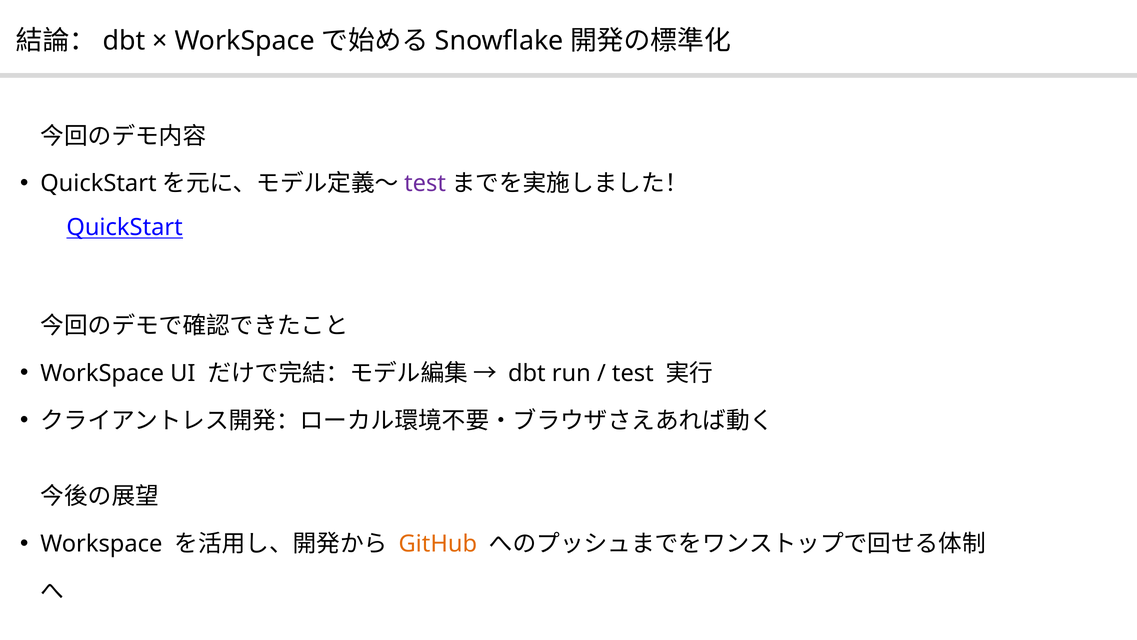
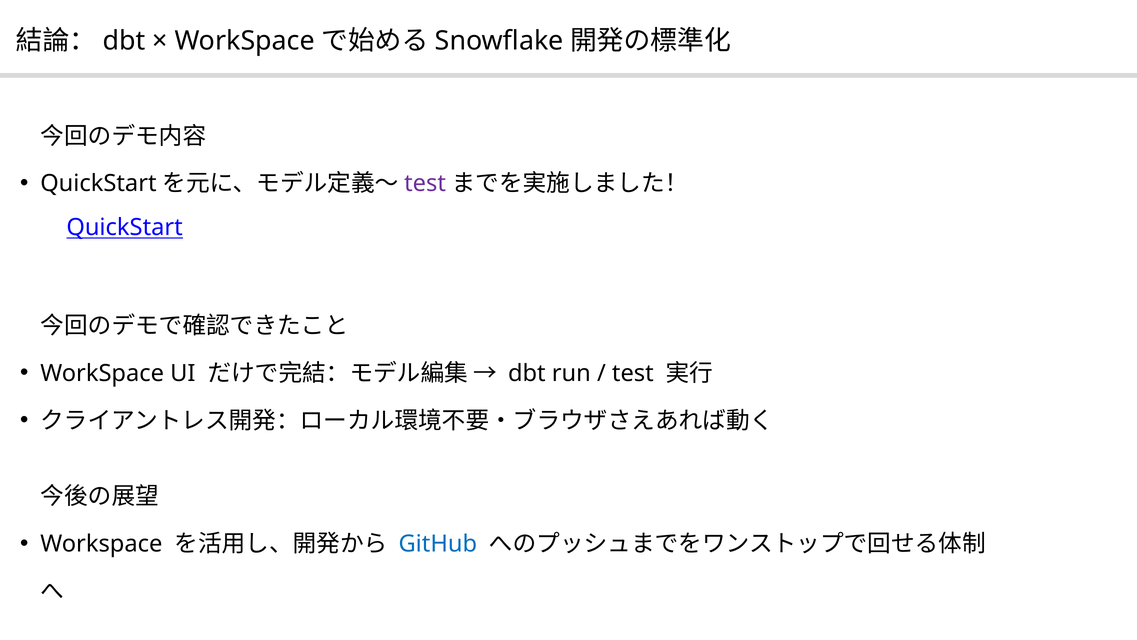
GitHub colour: orange -> blue (438, 544)
